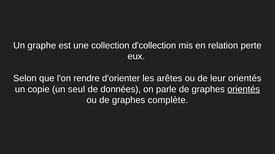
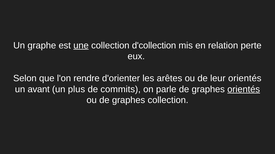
une underline: none -> present (81, 46)
copie: copie -> avant (39, 90)
seul: seul -> plus (76, 90)
données: données -> commits (121, 90)
graphes complète: complète -> collection (168, 101)
